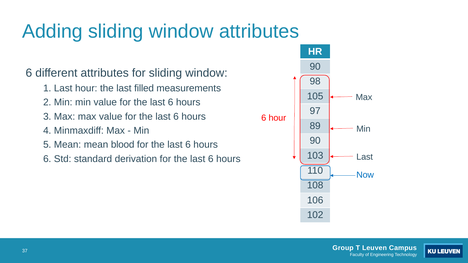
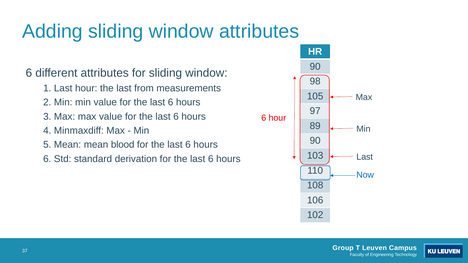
filled: filled -> from (144, 88)
